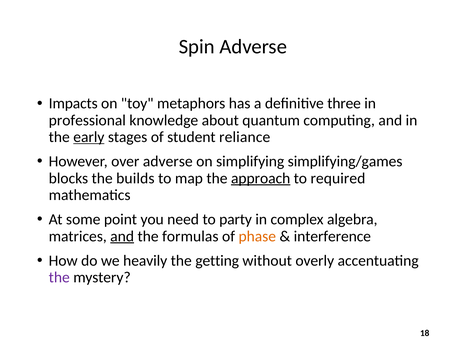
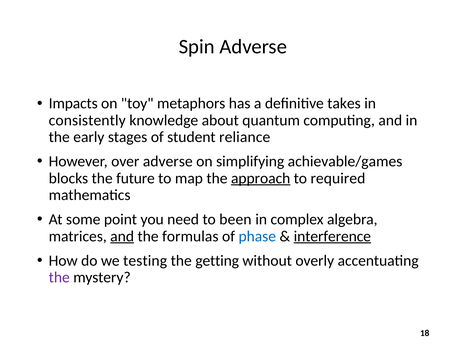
three: three -> takes (344, 104)
professional: professional -> consistently (87, 120)
early underline: present -> none (89, 137)
simplifying/games: simplifying/games -> achievable/games (345, 162)
builds: builds -> future (135, 179)
party: party -> been (235, 220)
phase colour: orange -> blue (257, 237)
interference underline: none -> present (332, 237)
heavily: heavily -> testing (145, 261)
